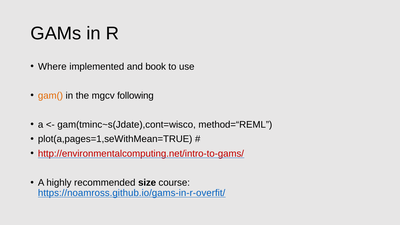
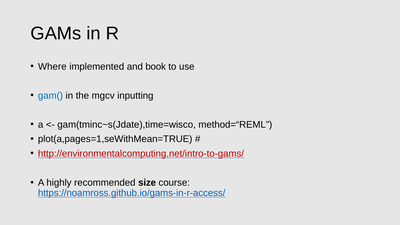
gam( colour: orange -> blue (50, 96)
following: following -> inputting (135, 96)
gam(tminc~s(Jdate),cont=wisco: gam(tminc~s(Jdate),cont=wisco -> gam(tminc~s(Jdate),time=wisco (127, 125)
https://noamross.github.io/gams-in-r-overfit/: https://noamross.github.io/gams-in-r-overfit/ -> https://noamross.github.io/gams-in-r-access/ (132, 193)
